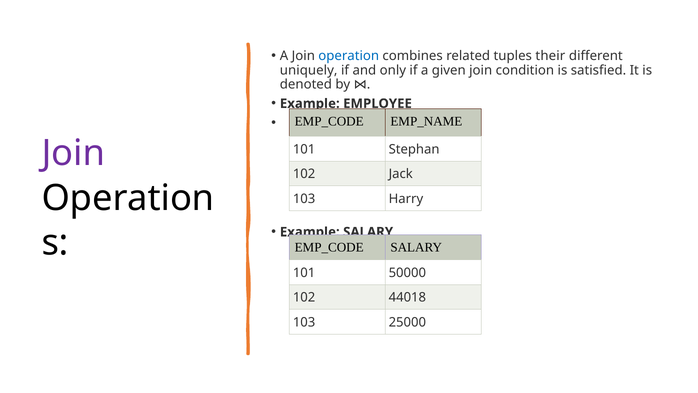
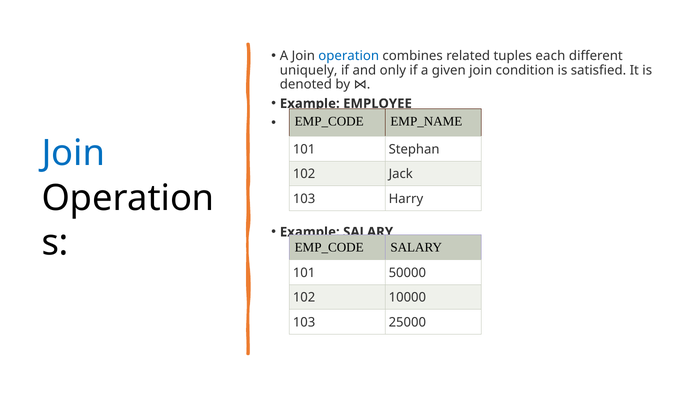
their: their -> each (550, 56)
Join colour: purple -> blue (73, 153)
44018: 44018 -> 10000 (407, 297)
